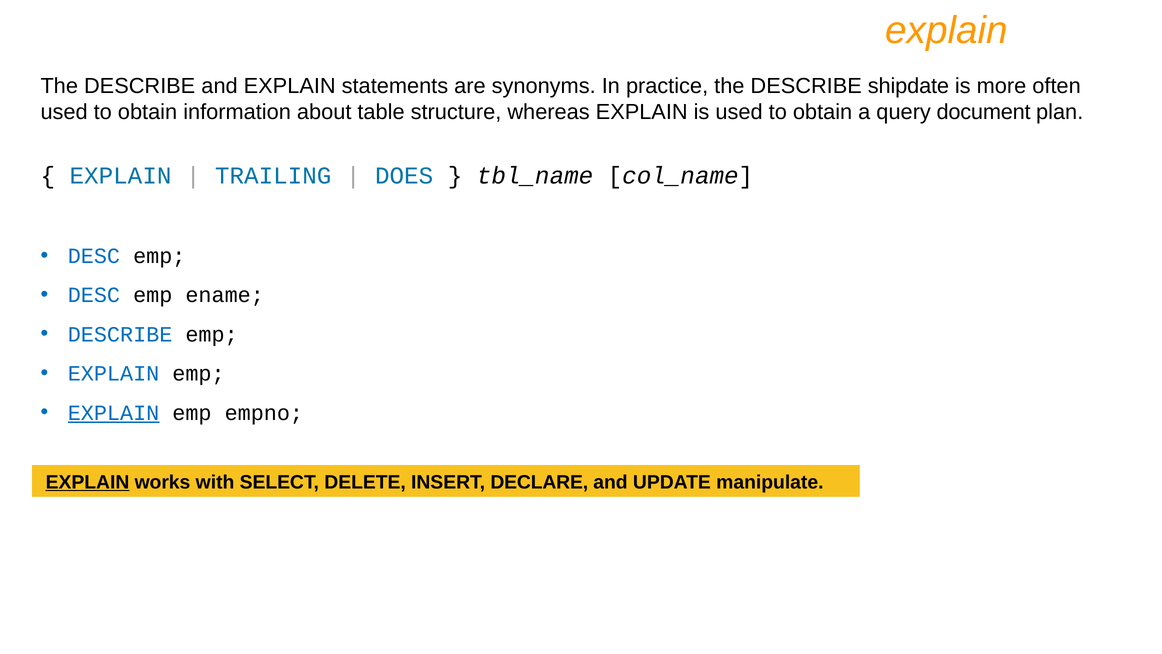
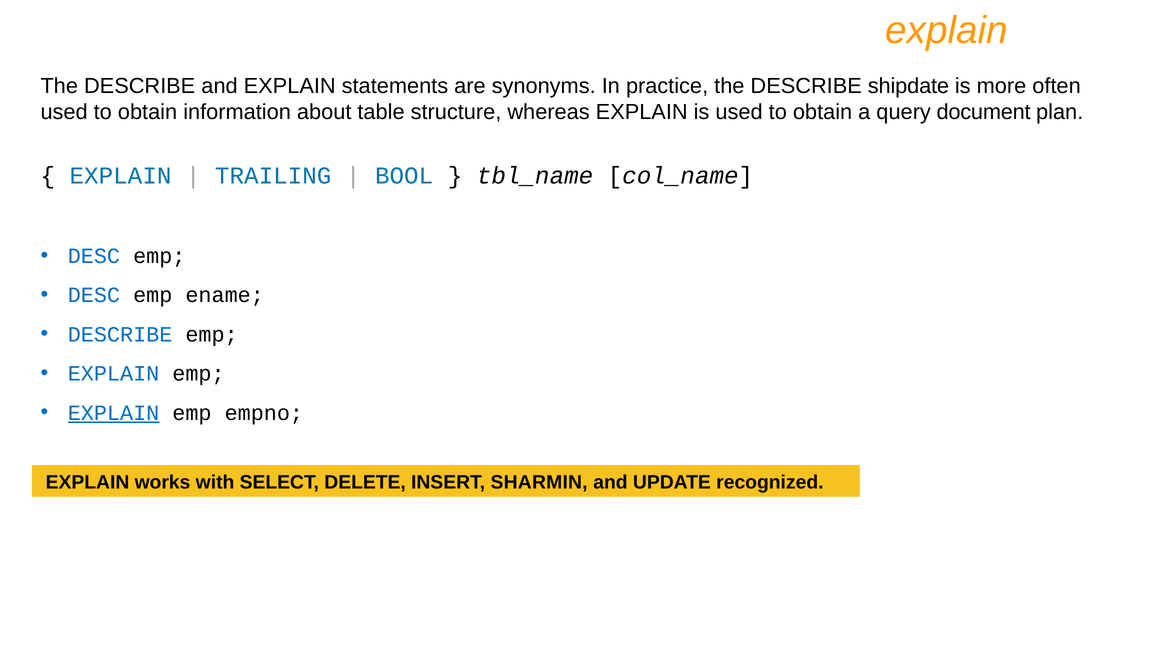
DOES: DOES -> BOOL (404, 176)
EXPLAIN underline: present -> none (88, 482)
DECLARE: DECLARE -> SHARMIN (539, 482)
manipulate: manipulate -> recognized (770, 482)
